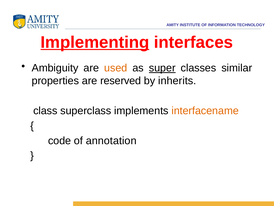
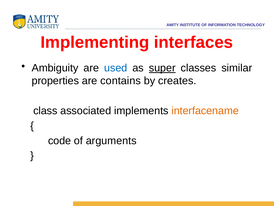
Implementing underline: present -> none (95, 42)
used colour: orange -> blue (116, 68)
reserved: reserved -> contains (121, 81)
inherits: inherits -> creates (177, 81)
superclass: superclass -> associated (86, 111)
annotation: annotation -> arguments (111, 140)
